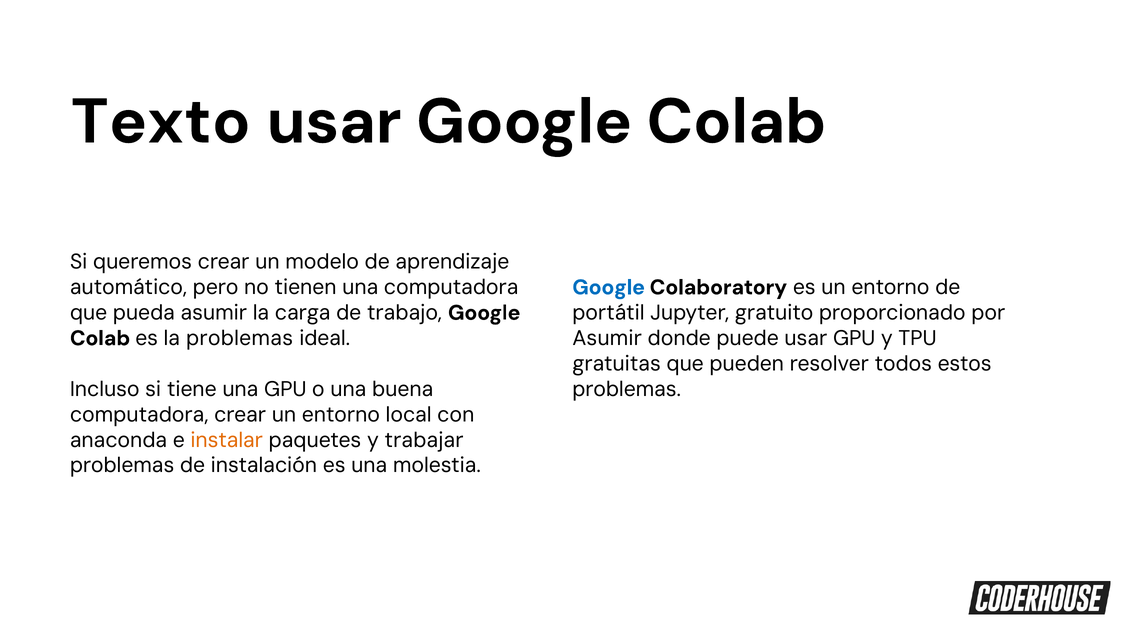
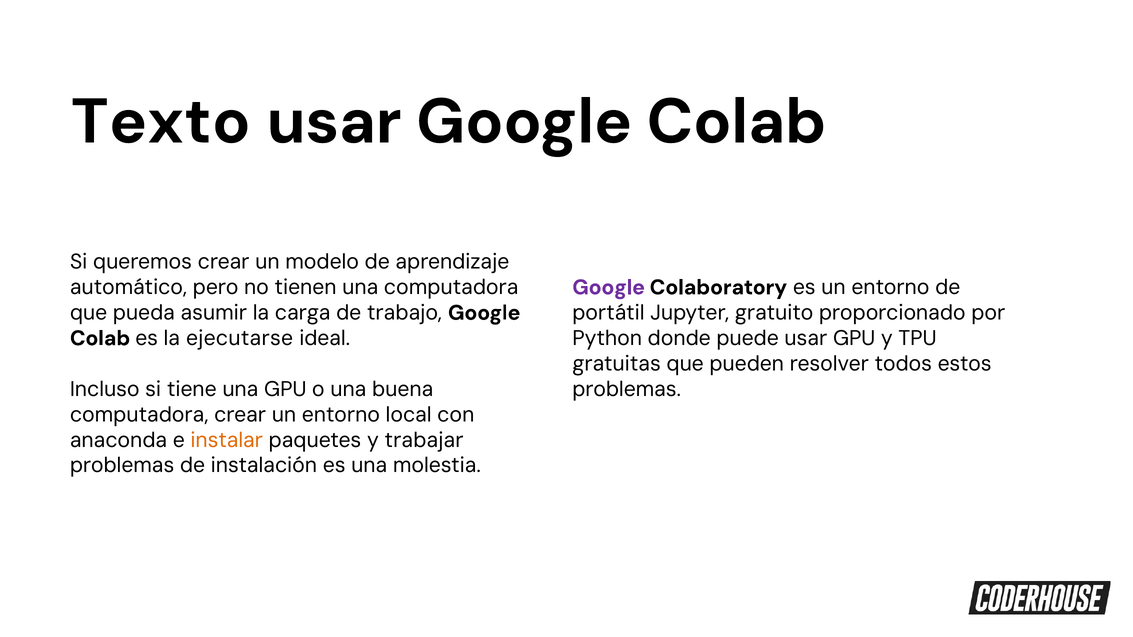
Google colour: blue -> purple (609, 287)
la problemas: problemas -> ejecutarse (240, 338)
Asumir: Asumir -> Python (607, 338)
